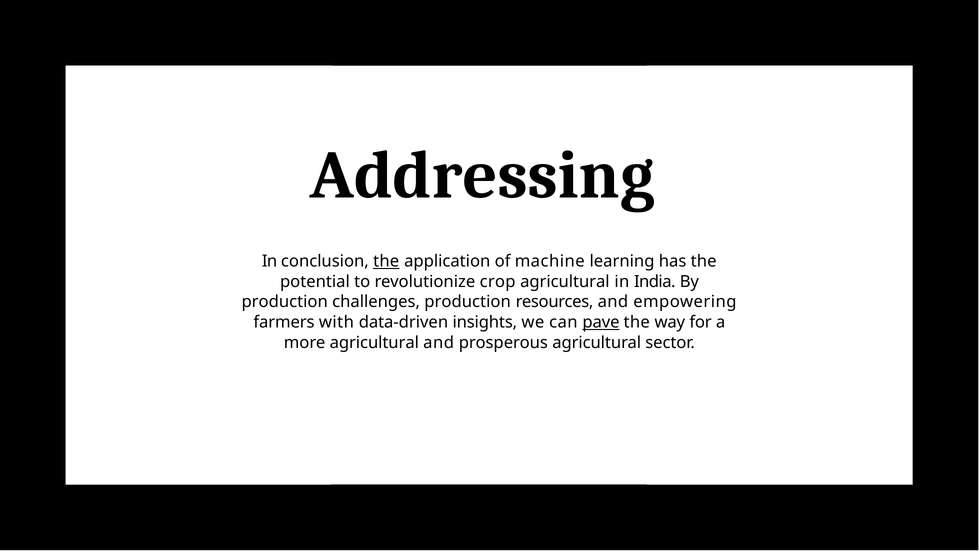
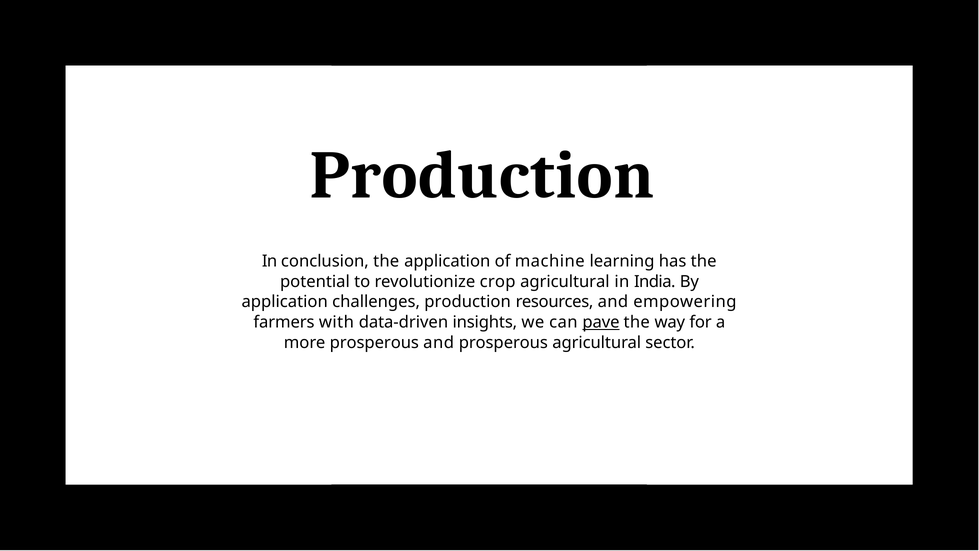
Addressing: Addressing -> Production (482, 175)
the underline: present -> none (386, 261)
production: production -> application (285, 302)
more agricultural: agricultural -> prosperous (374, 343)
